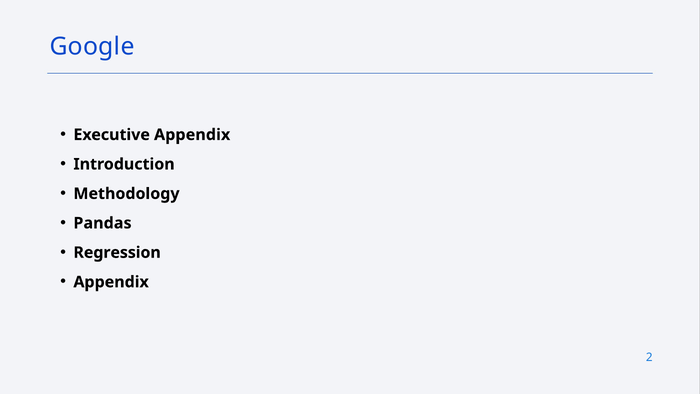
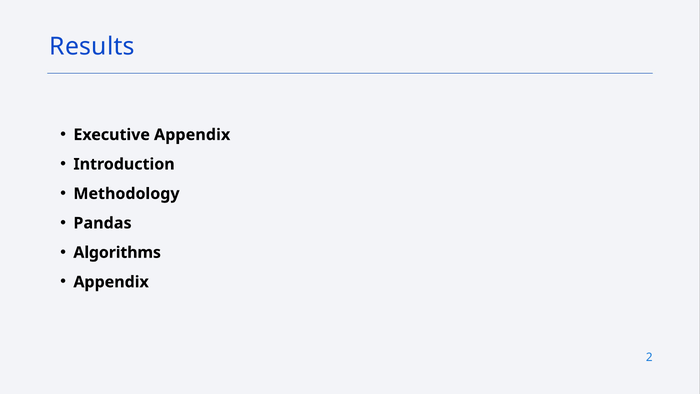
Google: Google -> Results (92, 47)
Regression: Regression -> Algorithms (117, 252)
